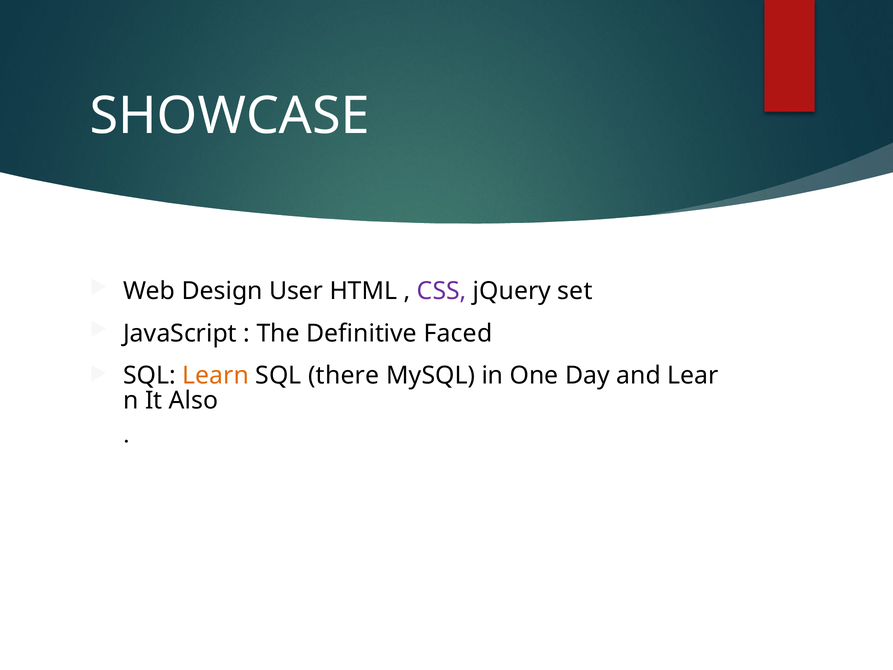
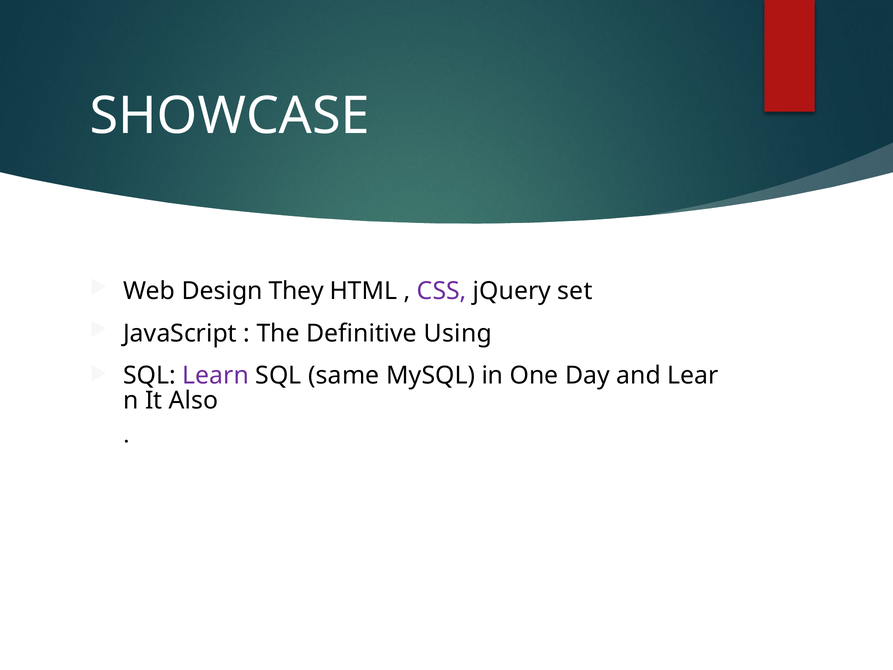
User: User -> They (296, 291)
Faced: Faced -> Using (458, 333)
Learn colour: orange -> purple (216, 375)
there: there -> same (344, 375)
